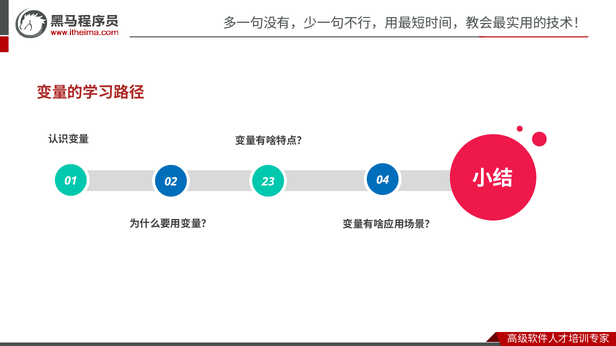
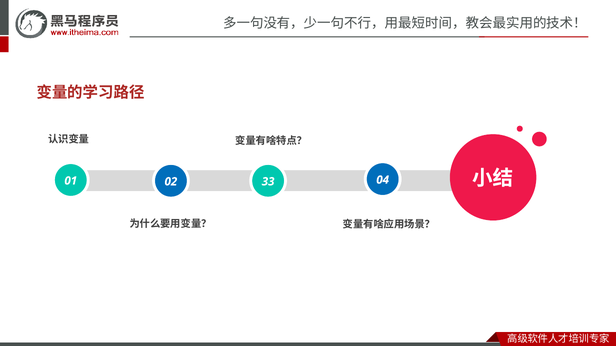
23: 23 -> 33 (268, 182)
